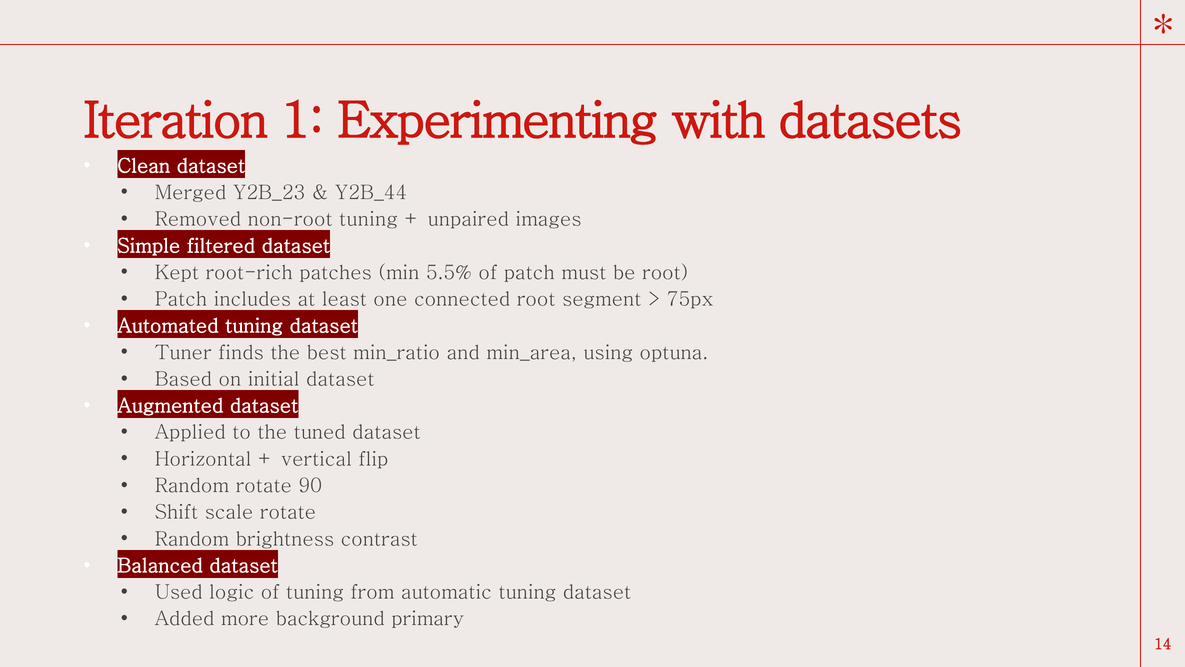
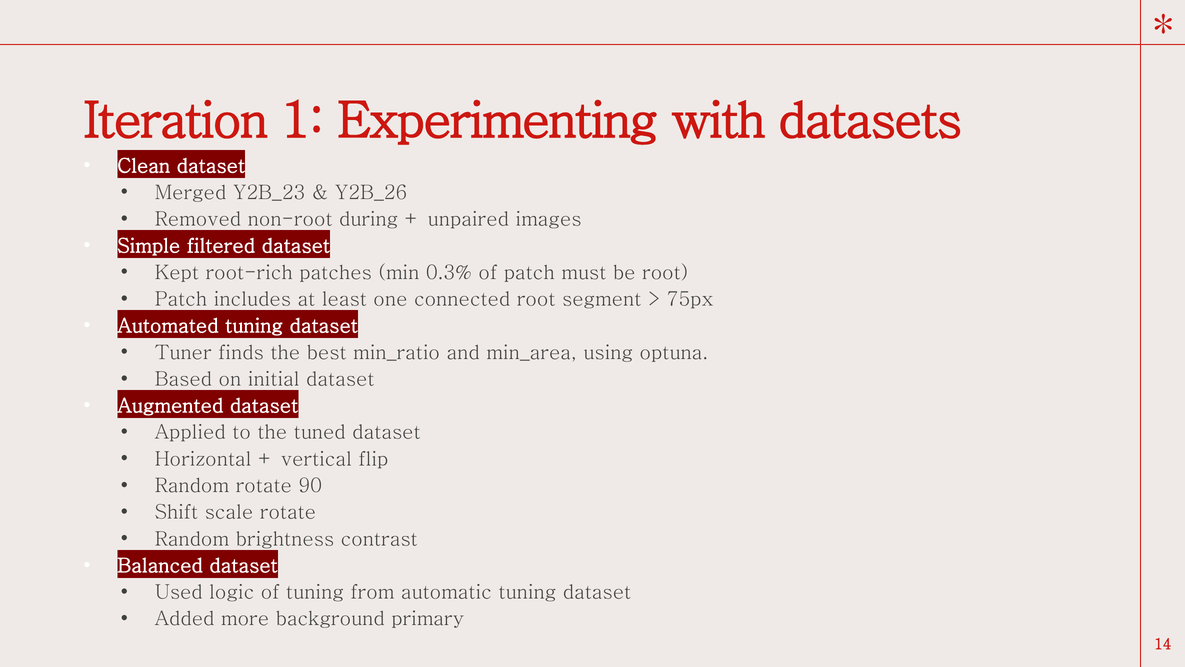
Y2B_44: Y2B_44 -> Y2B_26 (371, 193)
non-root tuning: tuning -> during (369, 219)
5.5%: 5.5% -> 0.3% (449, 272)
